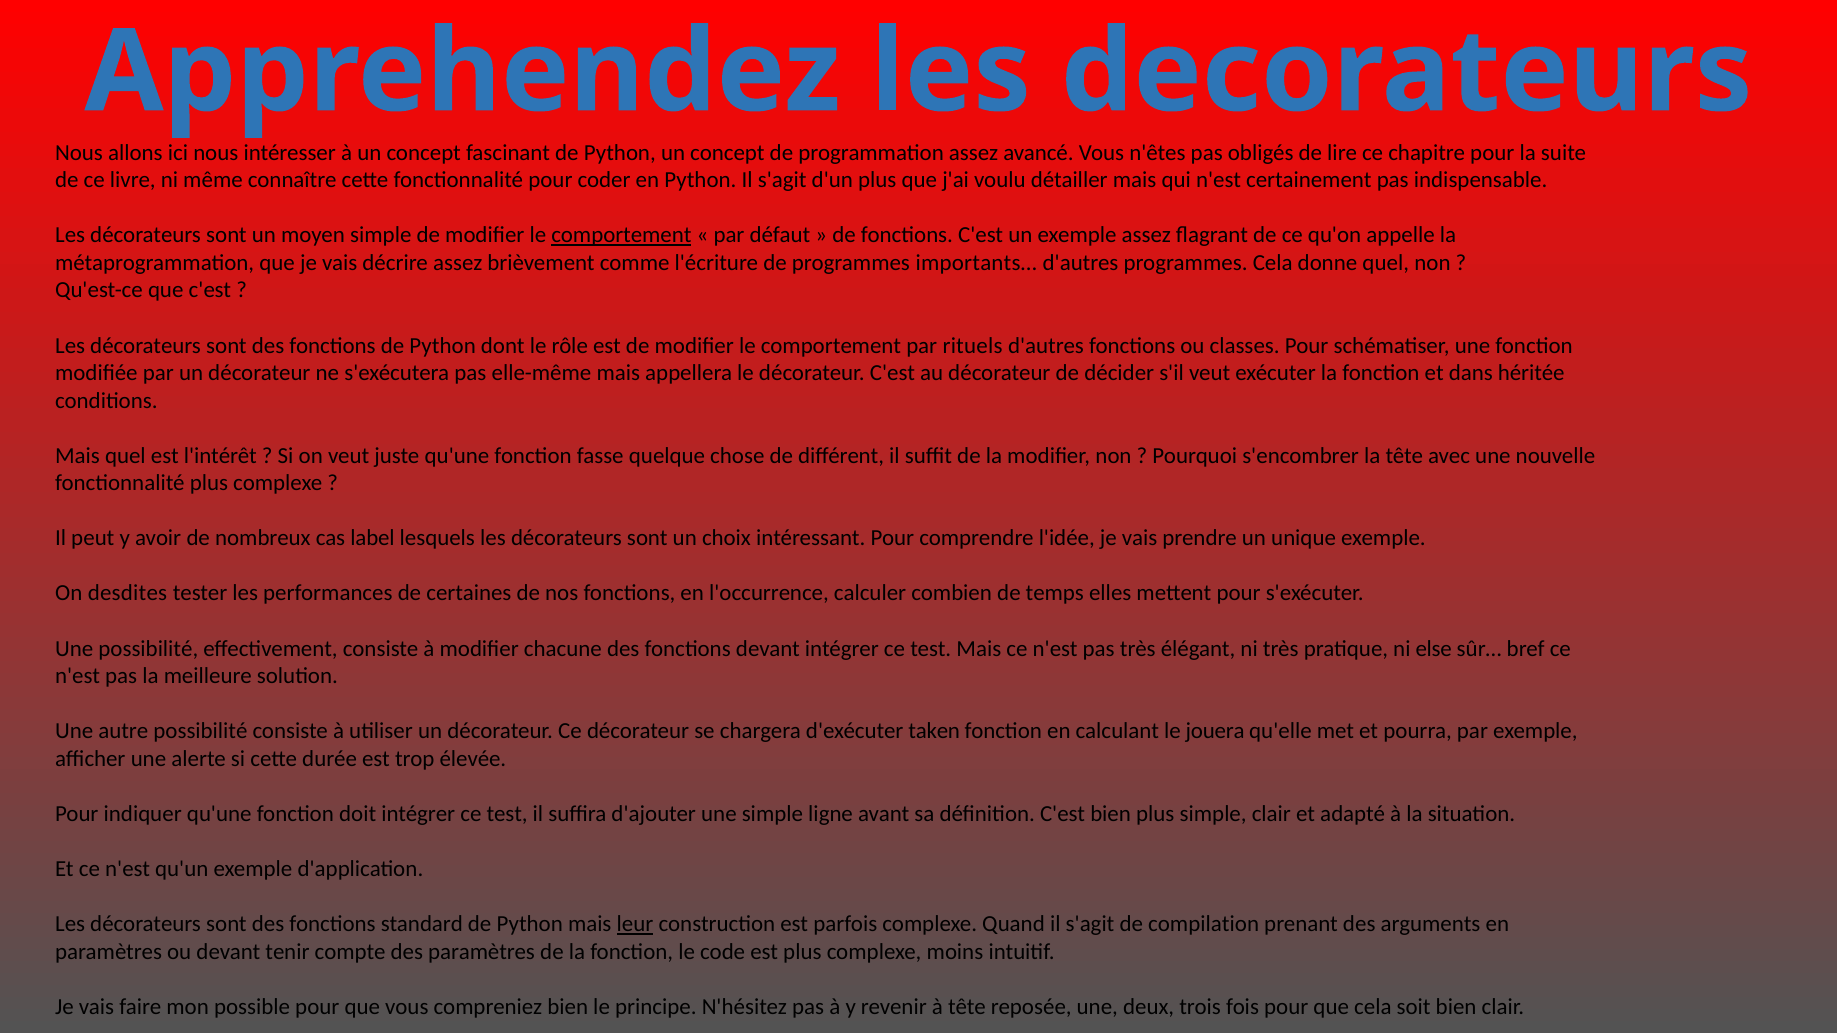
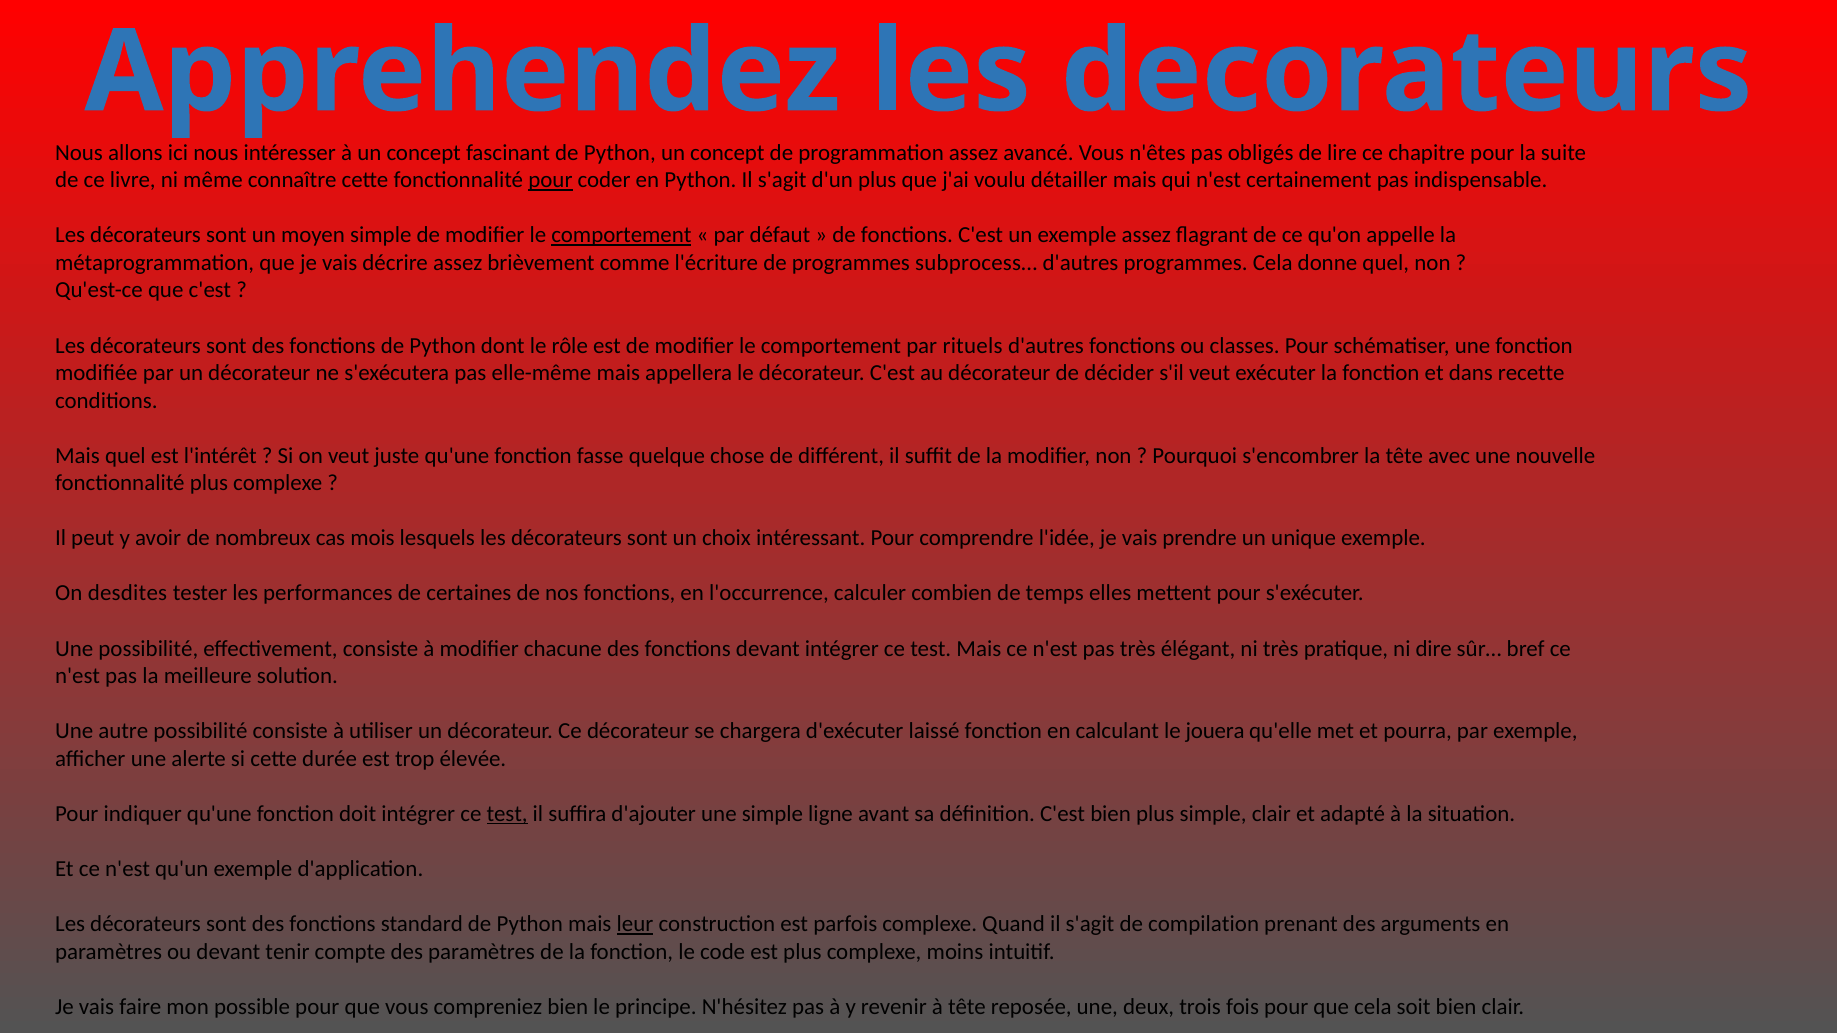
pour underline: none -> present (550, 180)
importants…: importants… -> subprocess… (976, 263)
héritée: héritée -> recette (1531, 373)
label: label -> mois (373, 538)
else: else -> dire (1434, 649)
taken: taken -> laissé (934, 731)
test underline: none -> present (507, 814)
